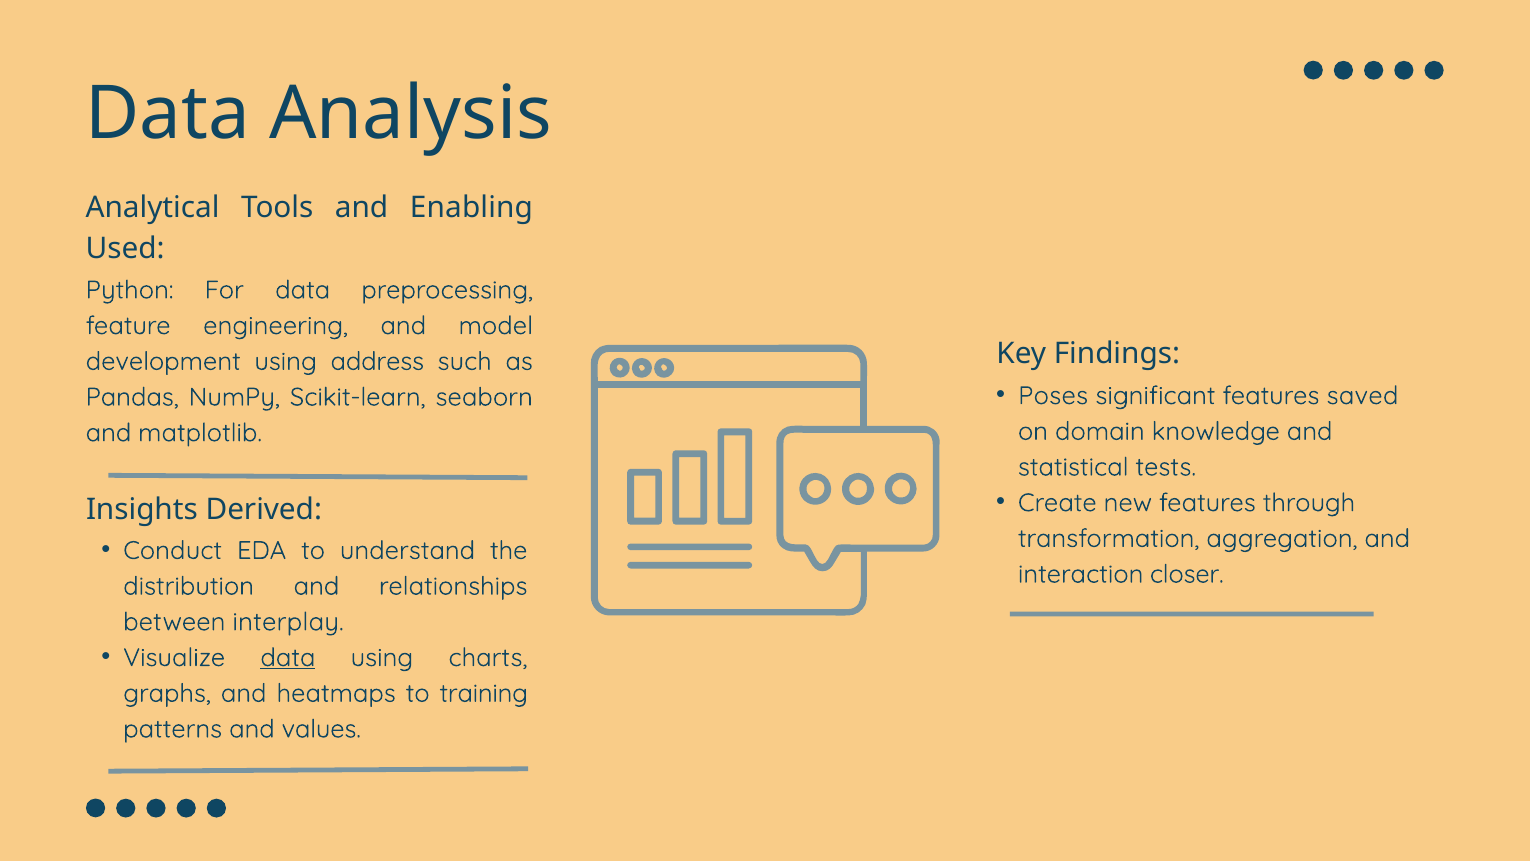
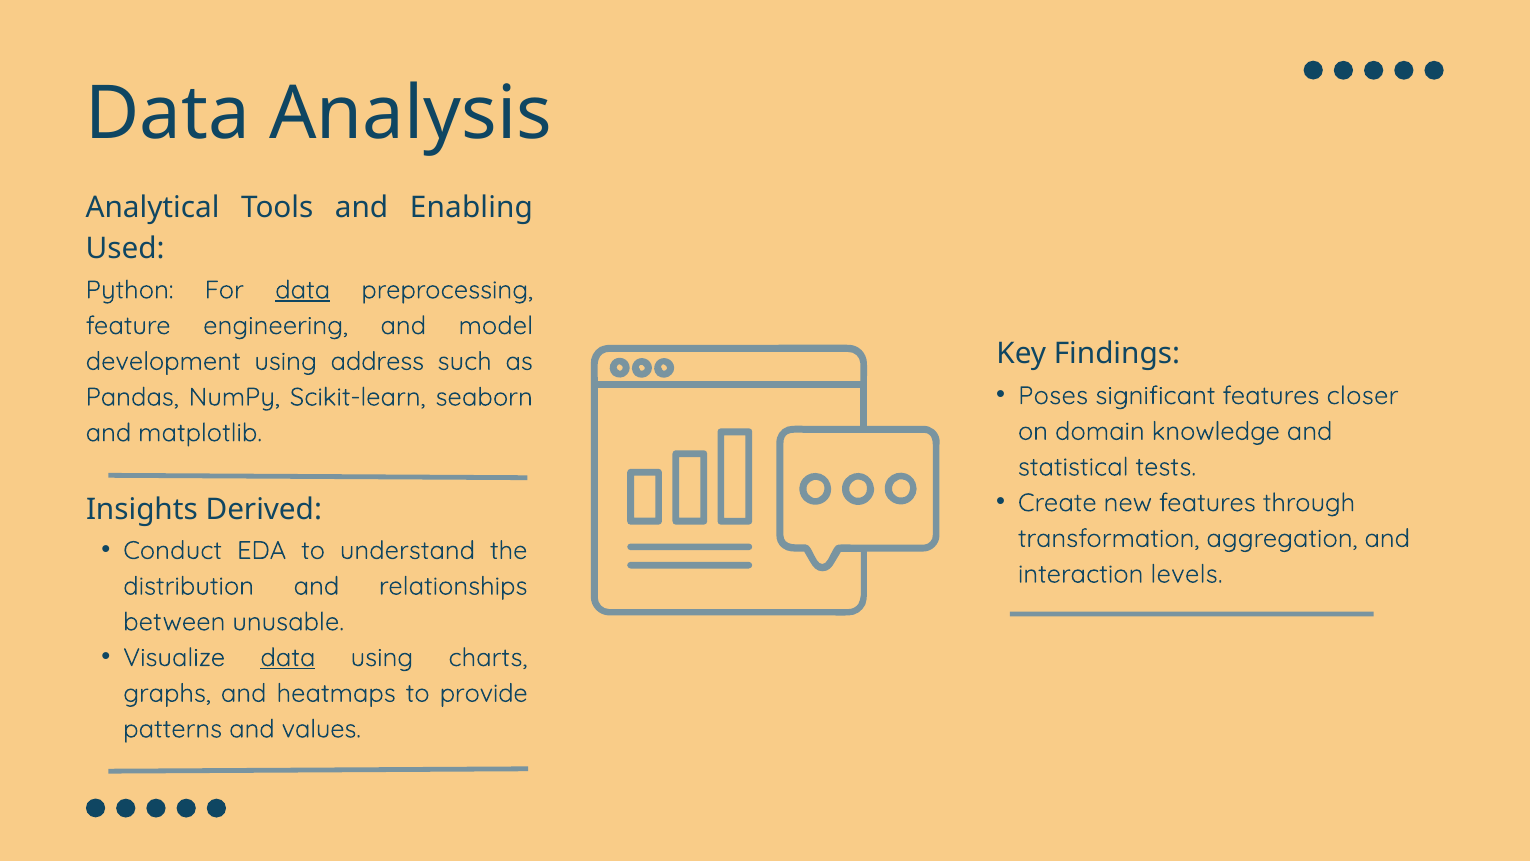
data underline: none -> present (303, 290)
saved: saved -> closer (1363, 396)
closer: closer -> levels (1186, 574)
interplay: interplay -> unusable (288, 622)
training: training -> provide (484, 693)
